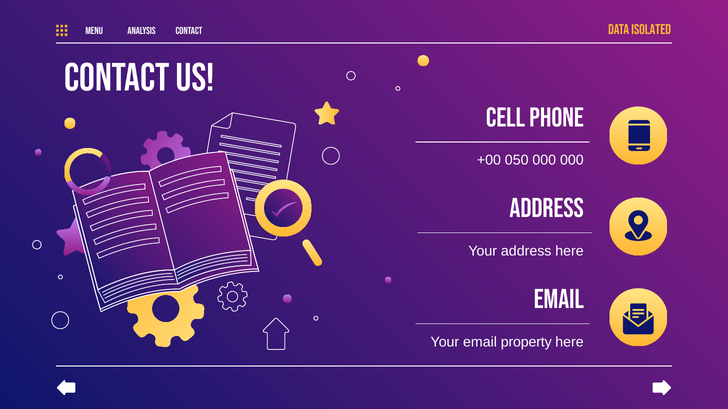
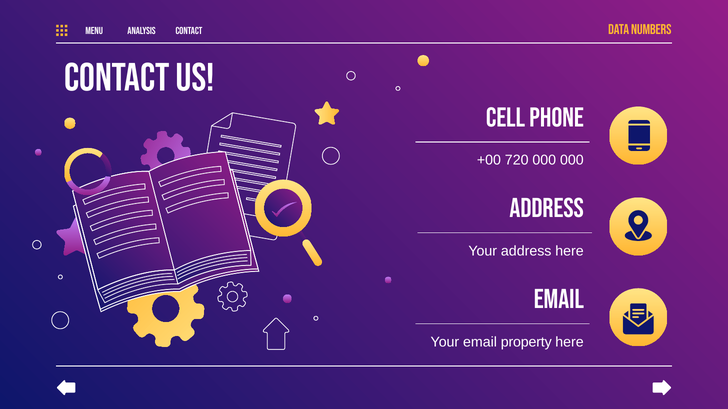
ISOLATED: ISOLATED -> NUMBERS (651, 30)
050: 050 -> 720 (517, 160)
